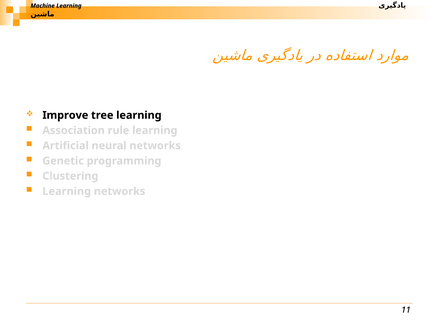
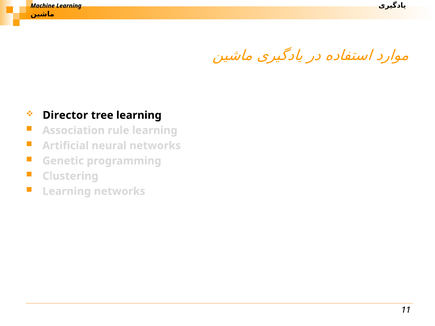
Improve: Improve -> Director (65, 115)
